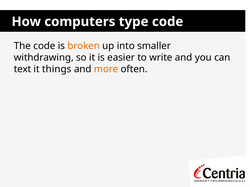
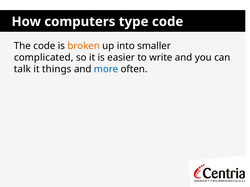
withdrawing: withdrawing -> complicated (44, 58)
text: text -> talk (22, 69)
more colour: orange -> blue (106, 69)
